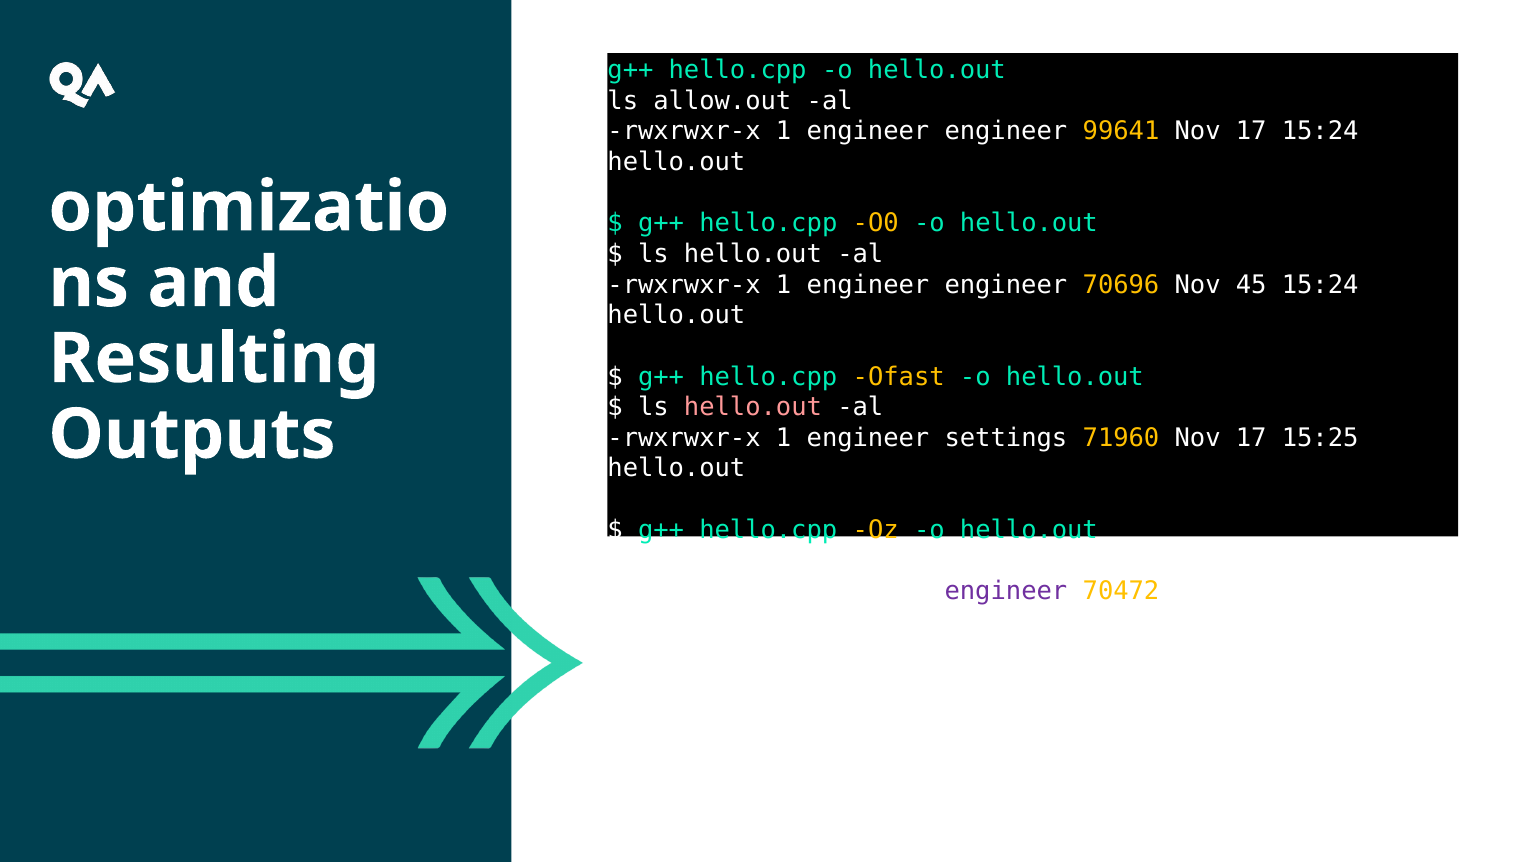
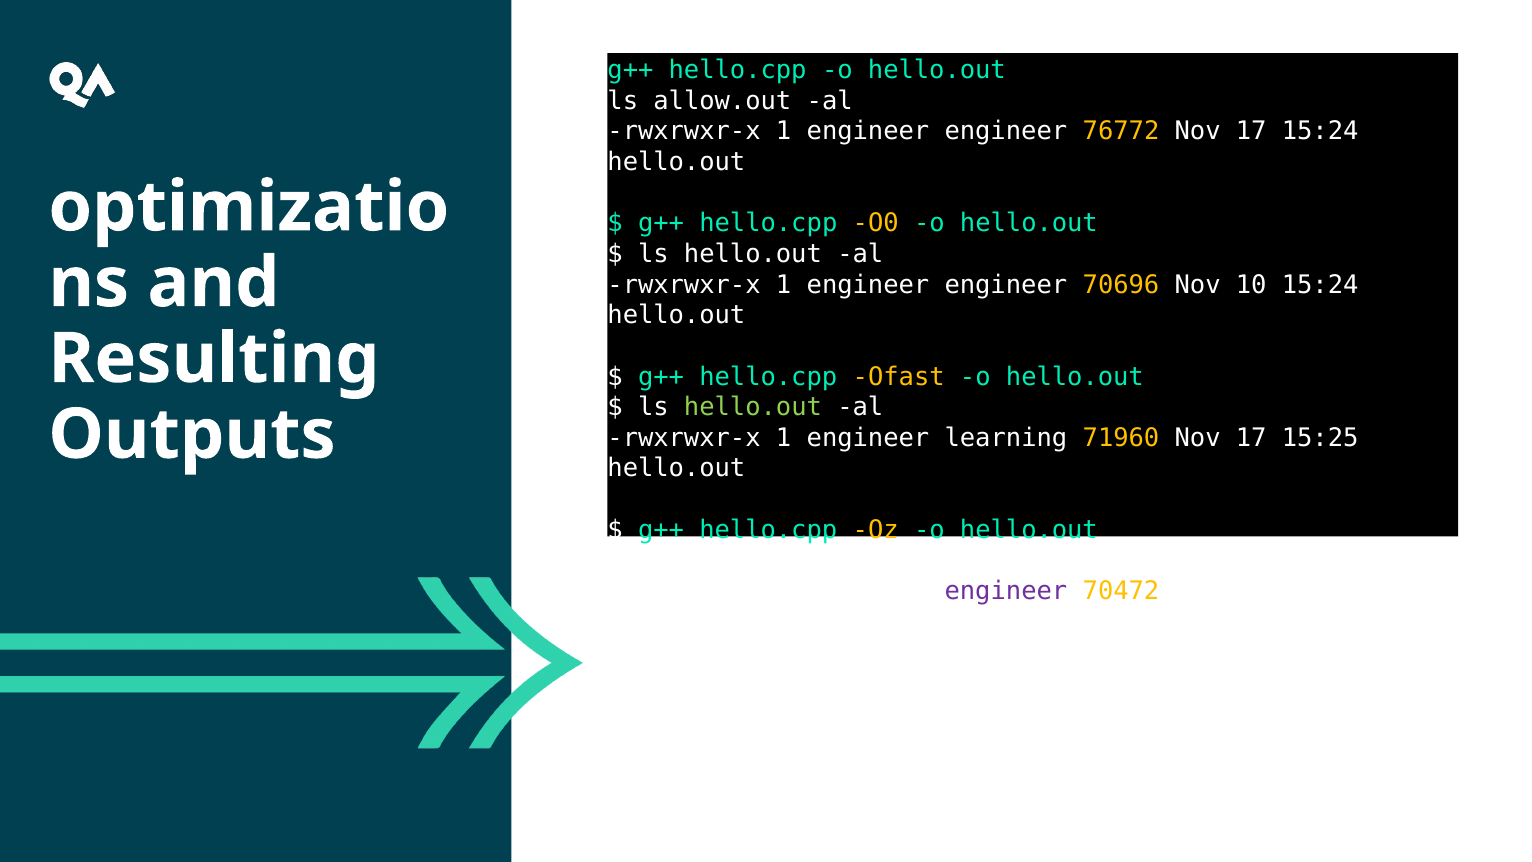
99641: 99641 -> 76772 (1121, 131)
45: 45 -> 10 (1251, 285)
hello.out colour: pink -> light green (753, 407)
settings: settings -> learning (1006, 438)
